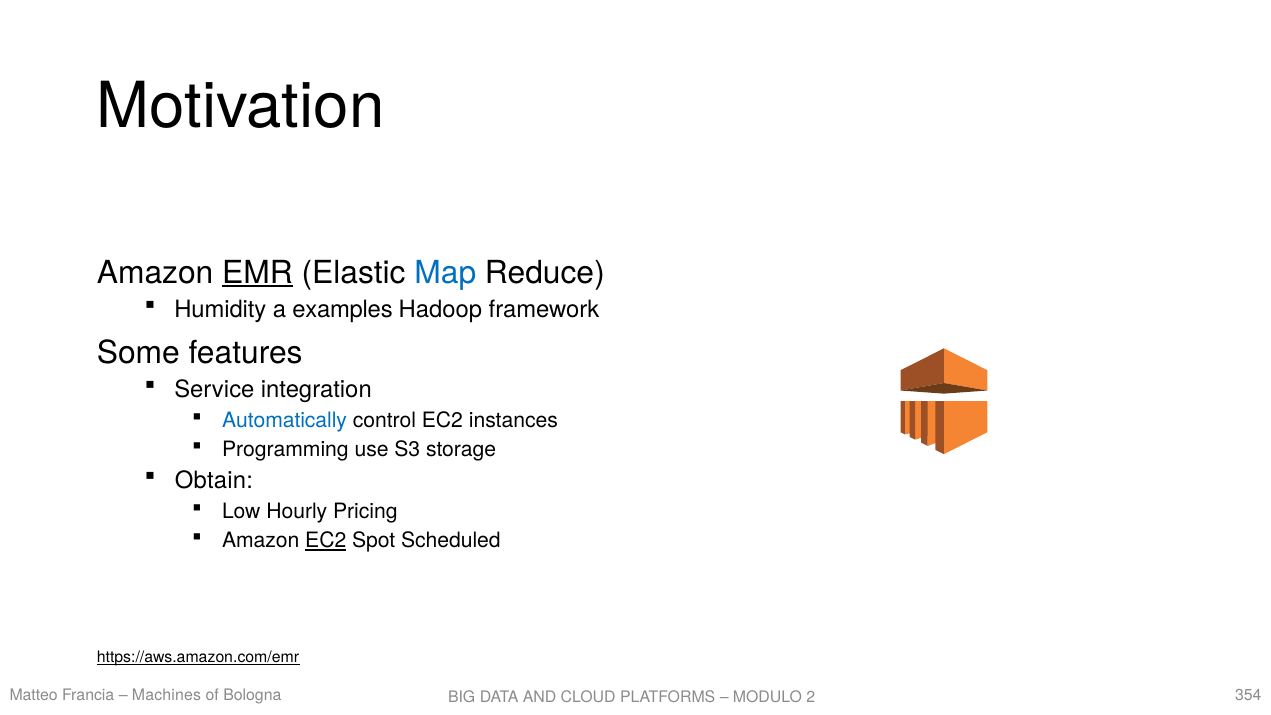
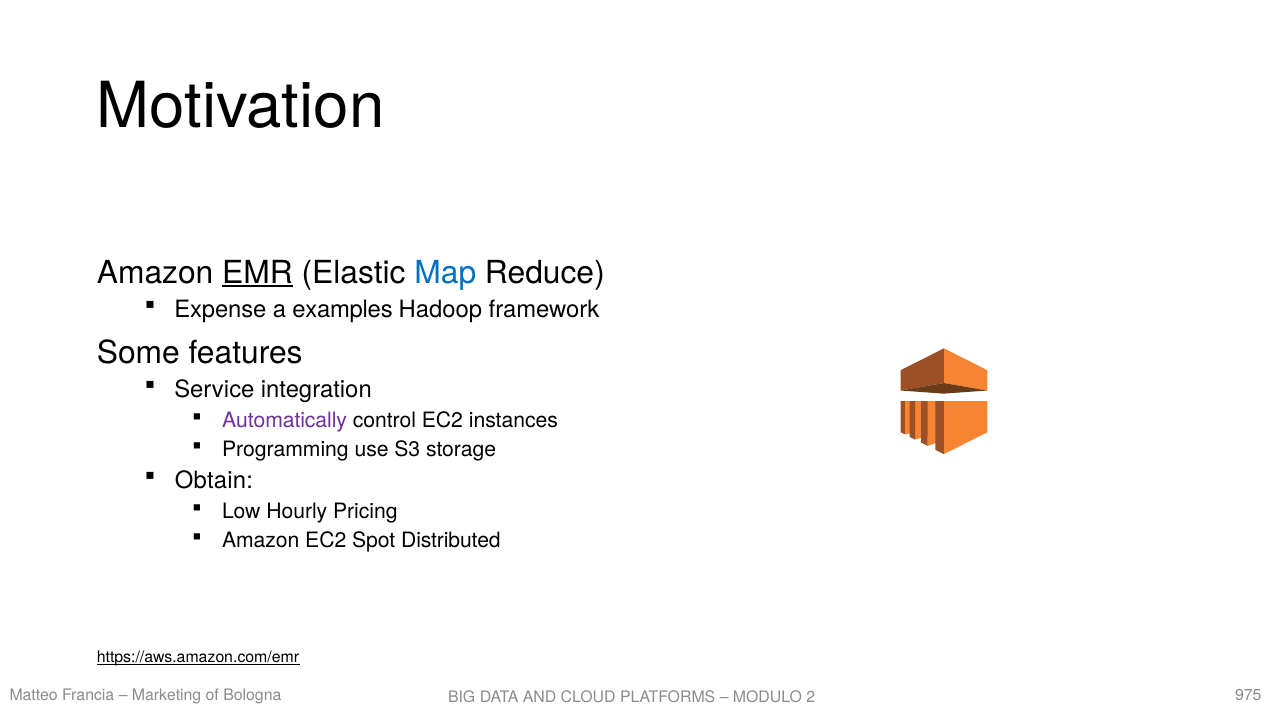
Humidity: Humidity -> Expense (220, 309)
Automatically colour: blue -> purple (284, 420)
EC2 underline: present -> none (326, 541)
Scheduled: Scheduled -> Distributed (451, 541)
Machines: Machines -> Marketing (167, 695)
354: 354 -> 975 (1248, 695)
